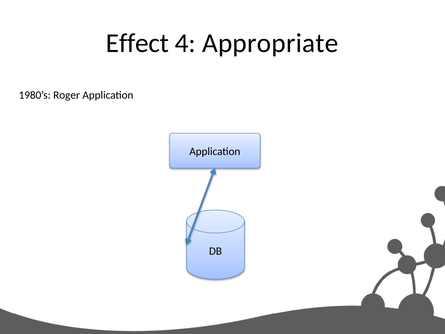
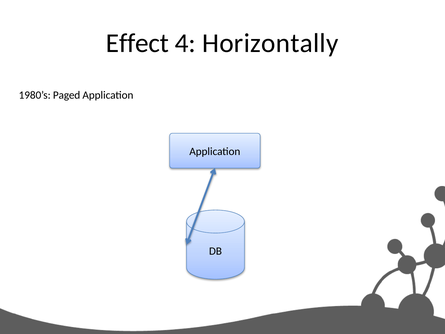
Appropriate: Appropriate -> Horizontally (270, 43)
Roger: Roger -> Paged (67, 95)
